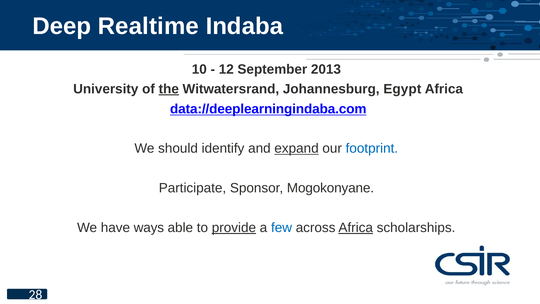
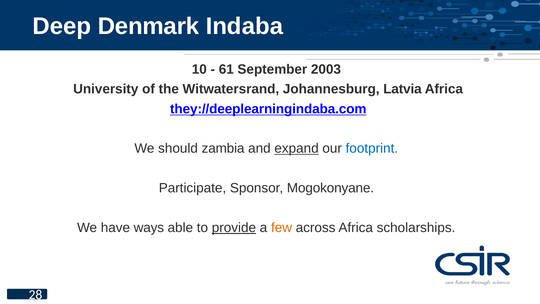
Realtime: Realtime -> Denmark (149, 26)
12: 12 -> 61 (226, 69)
2013: 2013 -> 2003 (326, 69)
the underline: present -> none (169, 89)
Egypt: Egypt -> Latvia (402, 89)
data://deeplearningindaba.com: data://deeplearningindaba.com -> they://deeplearningindaba.com (268, 109)
identify: identify -> zambia (223, 148)
few colour: blue -> orange (282, 228)
Africa underline: present -> none (356, 228)
